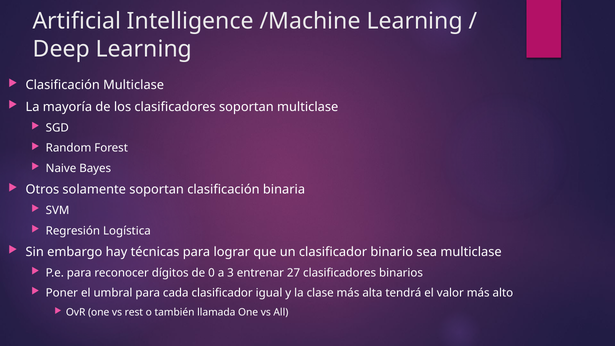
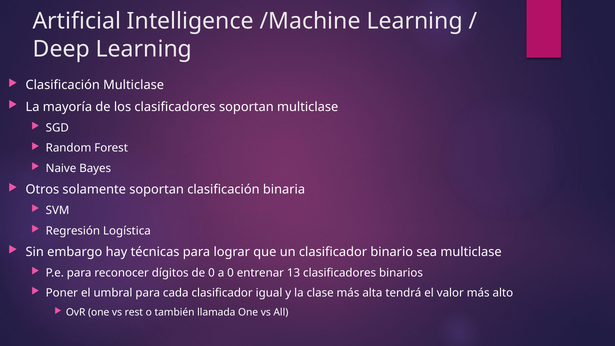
a 3: 3 -> 0 (231, 273)
27: 27 -> 13 (294, 273)
